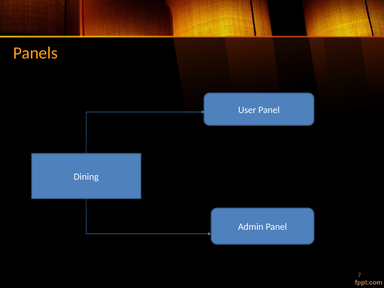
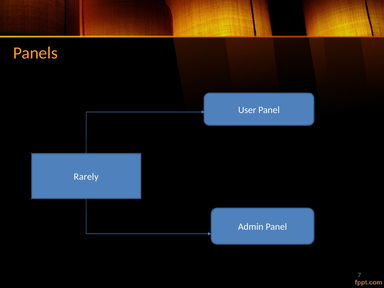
Dining: Dining -> Rarely (86, 177)
